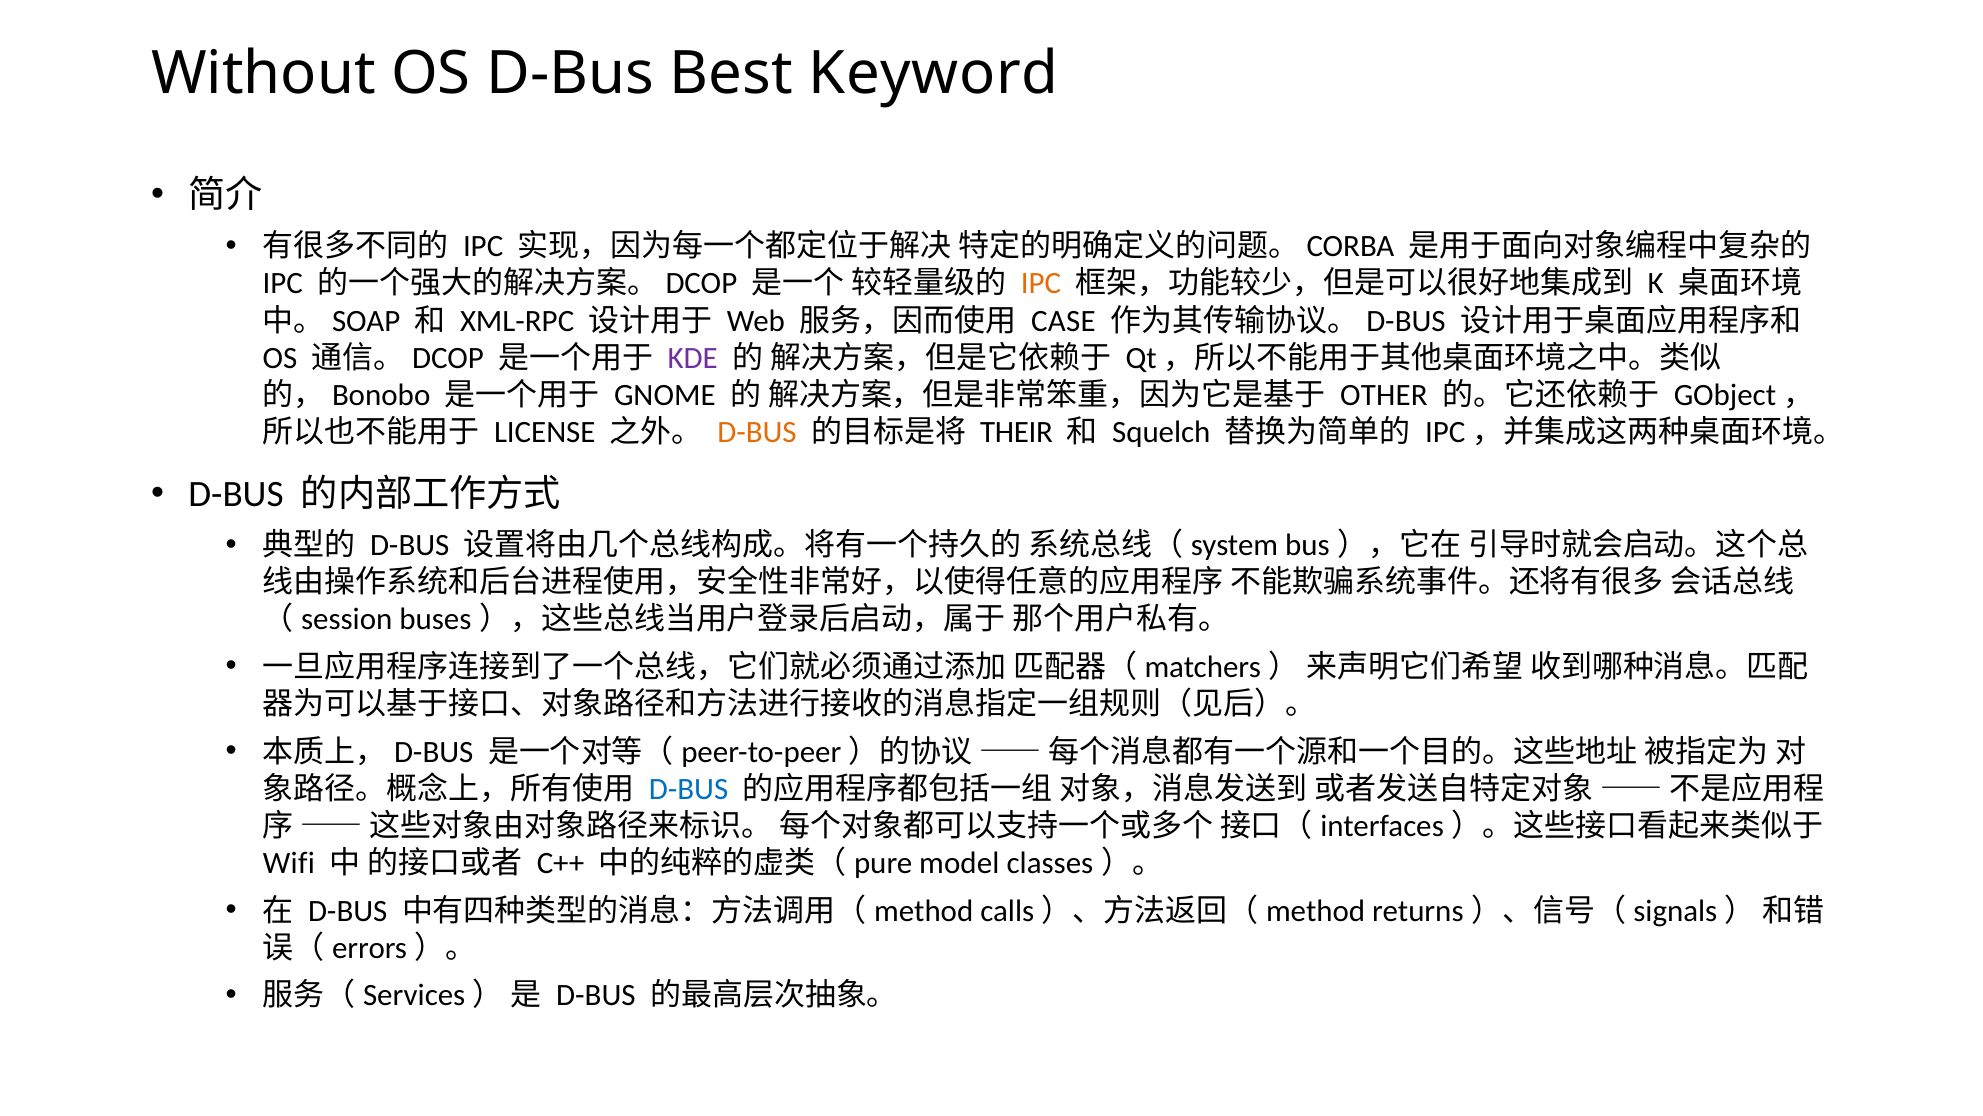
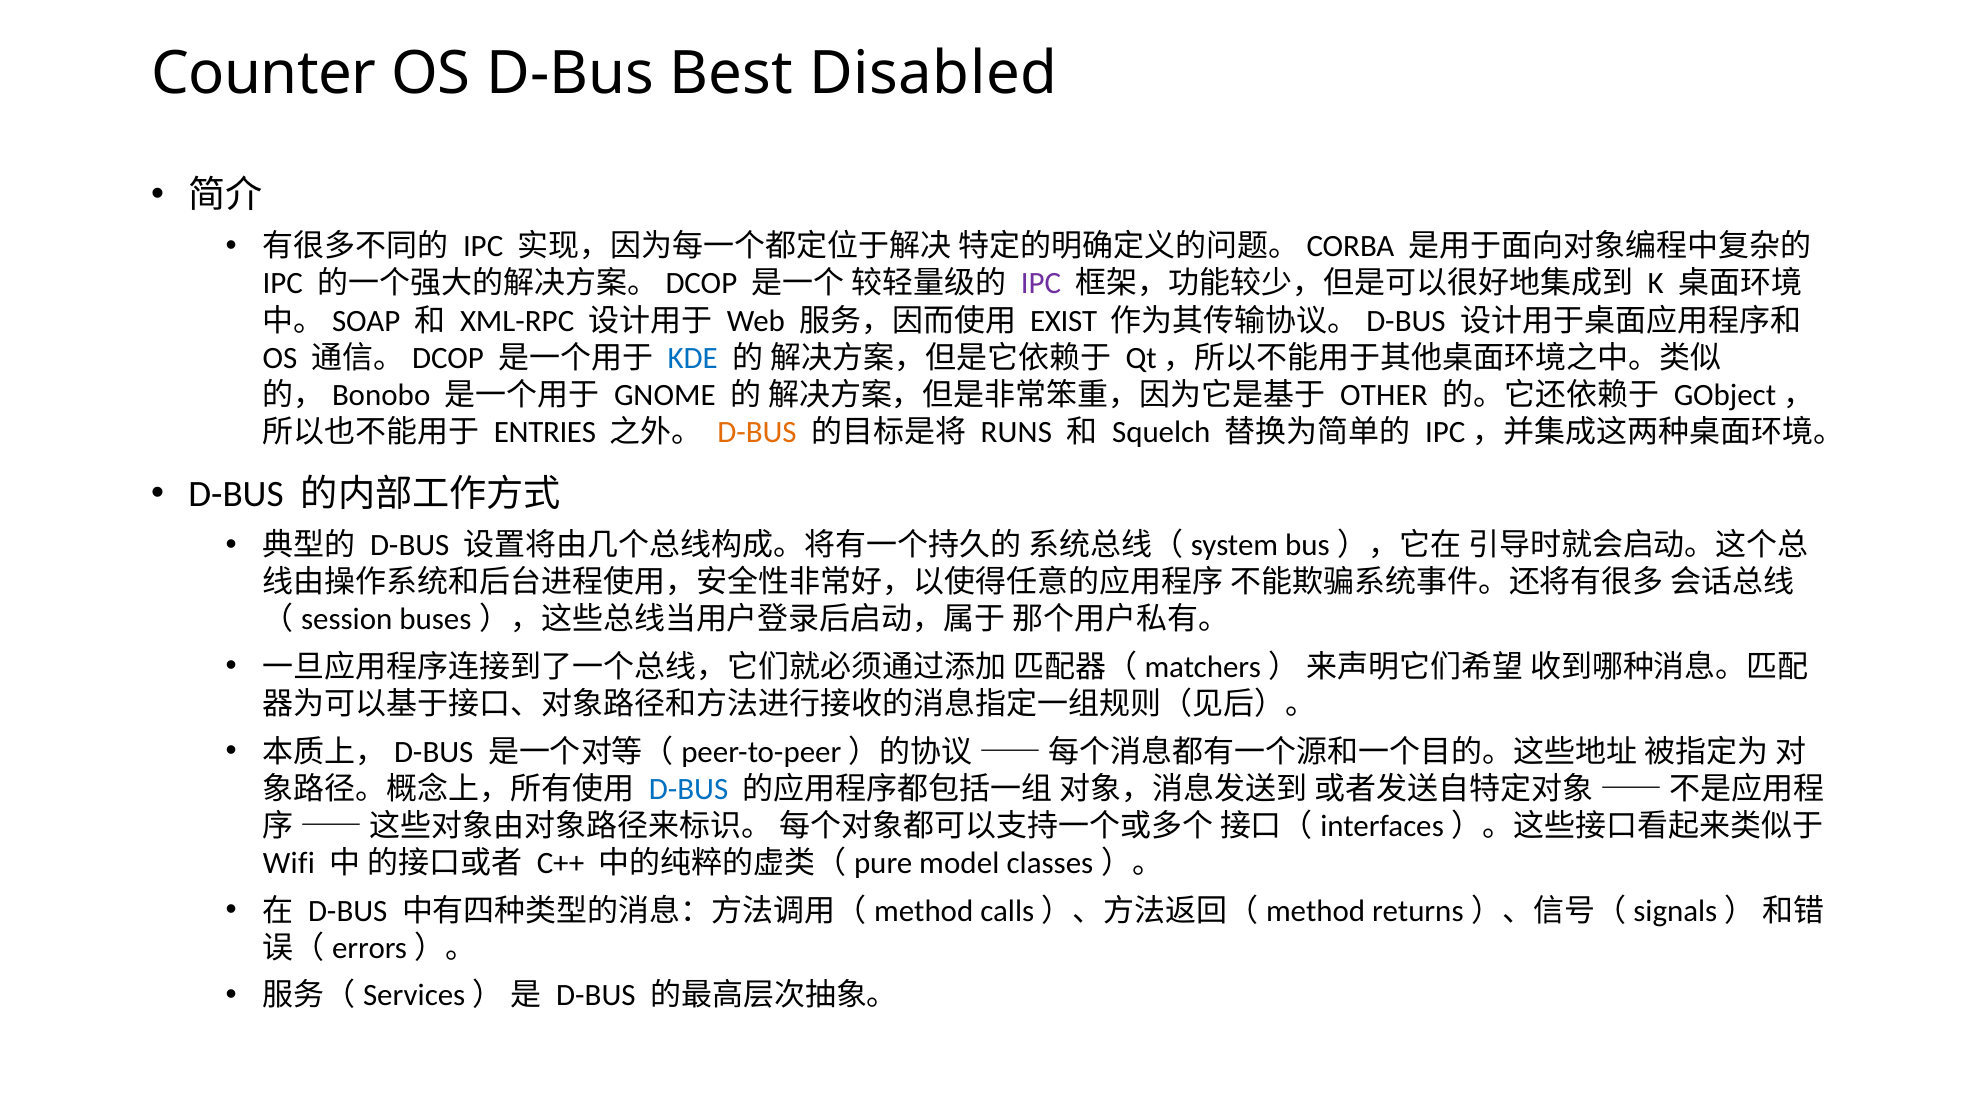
Without: Without -> Counter (264, 74)
Keyword: Keyword -> Disabled (933, 74)
IPC colour: orange -> purple (1041, 283)
CASE: CASE -> EXIST (1064, 321)
KDE colour: purple -> blue (693, 358)
LICENSE: LICENSE -> ENTRIES (545, 432)
THEIR: THEIR -> RUNS (1016, 432)
